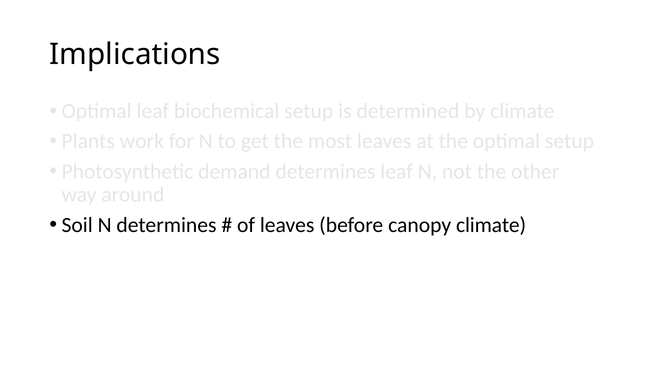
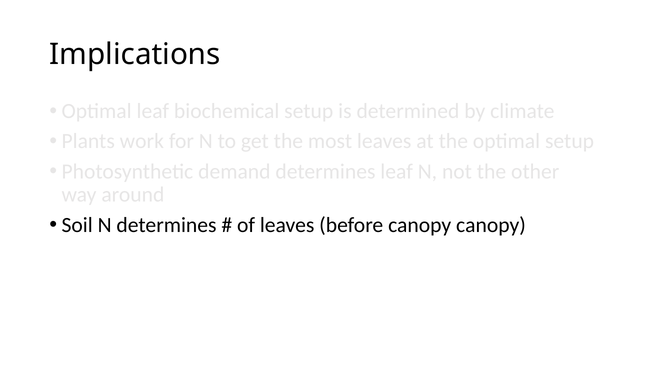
canopy climate: climate -> canopy (491, 225)
